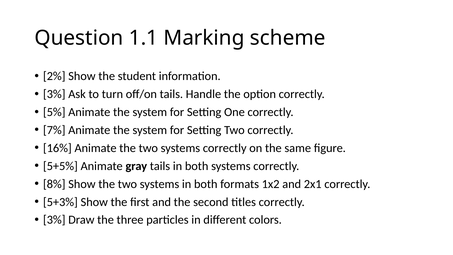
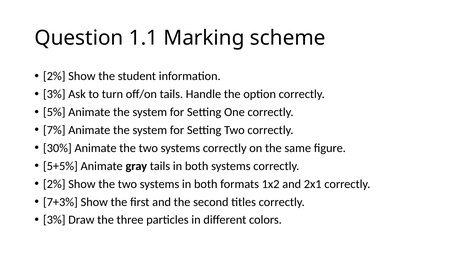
16%: 16% -> 30% (57, 148)
8%: 8% -> 2% (54, 184)
5+3%: 5+3% -> 7+3% (60, 202)
